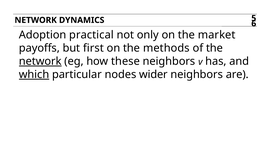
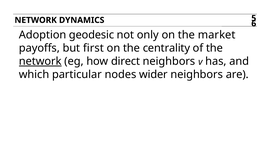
practical: practical -> geodesic (92, 35)
methods: methods -> centrality (166, 48)
these: these -> direct (126, 61)
which underline: present -> none (34, 74)
